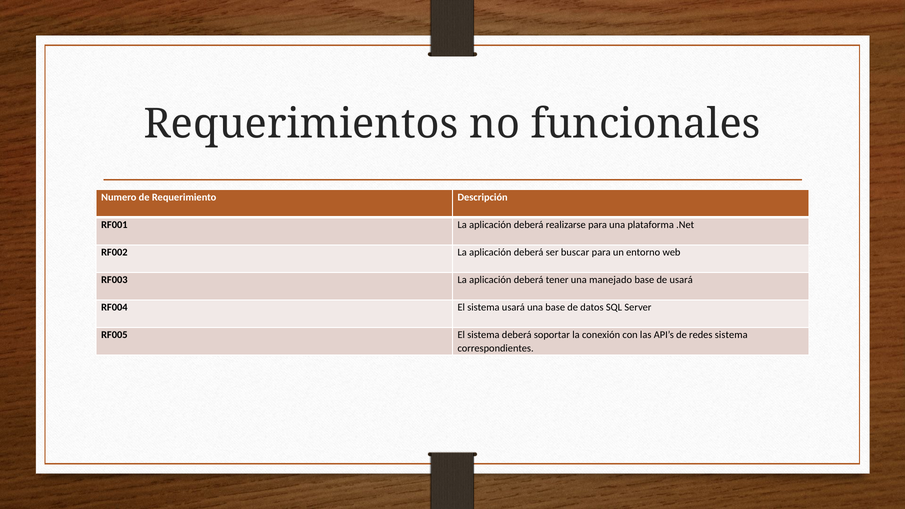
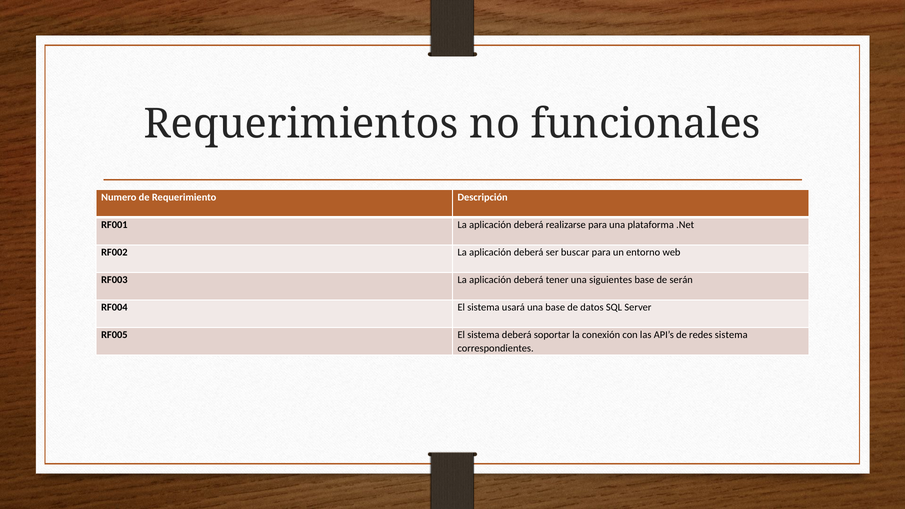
manejado: manejado -> siguientes (611, 280)
de usará: usará -> serán (681, 280)
